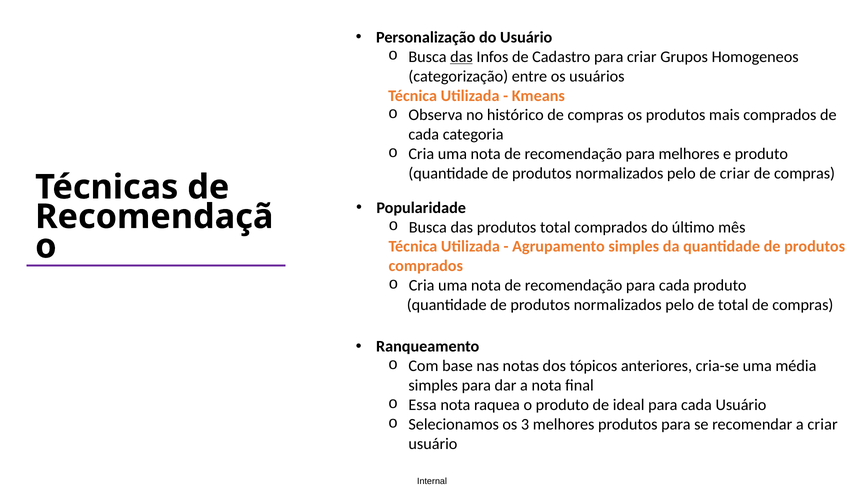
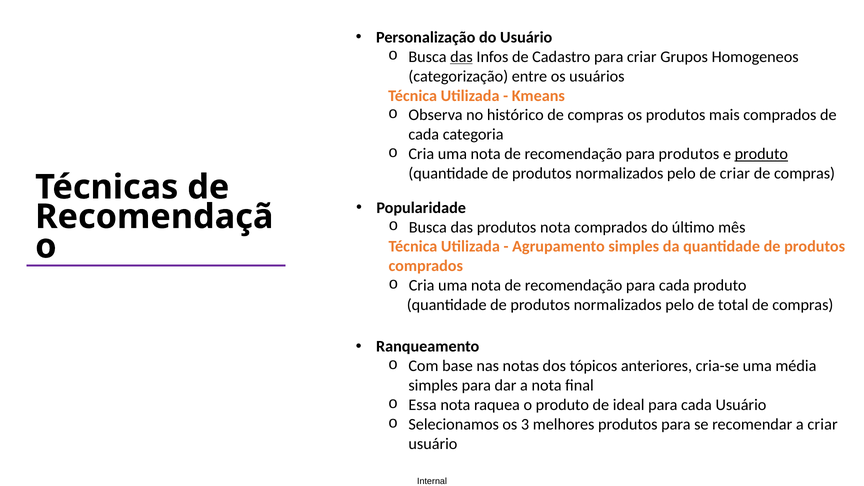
para melhores: melhores -> produtos (689, 154)
produto underline: none -> present (761, 154)
produtos total: total -> nota (555, 227)
